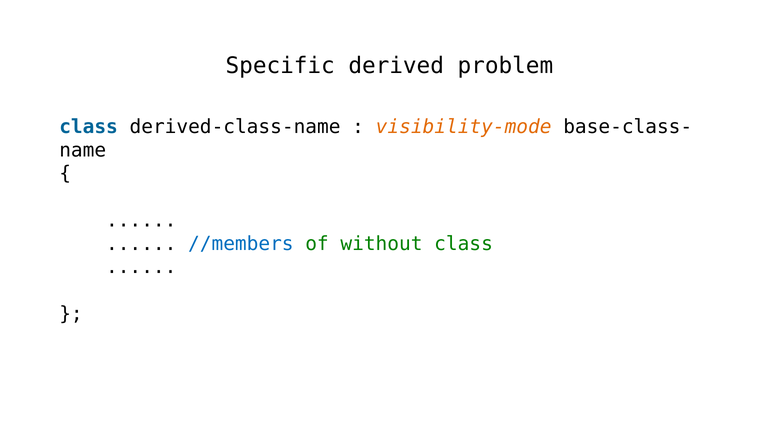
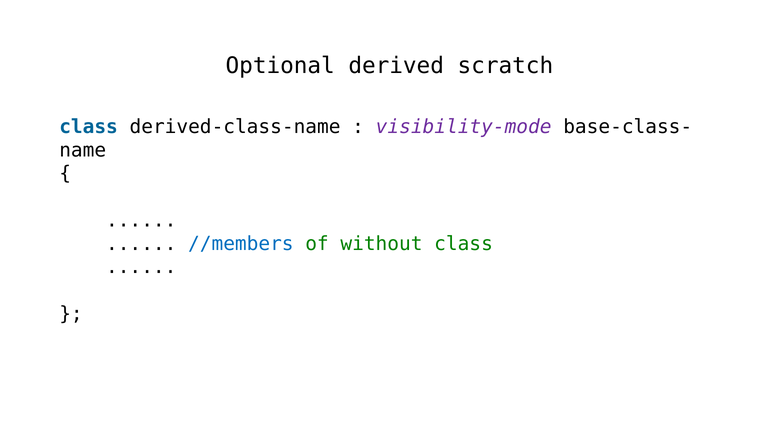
Specific: Specific -> Optional (280, 66)
problem: problem -> scratch (505, 66)
visibility-mode colour: orange -> purple (464, 127)
